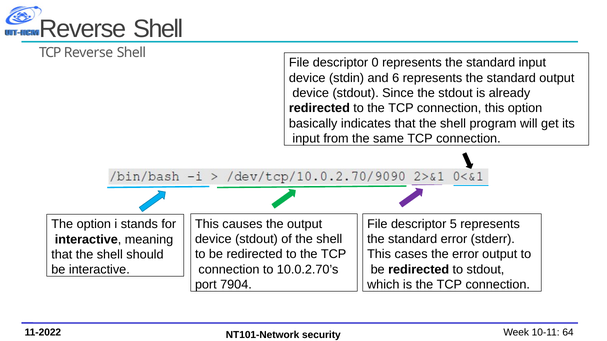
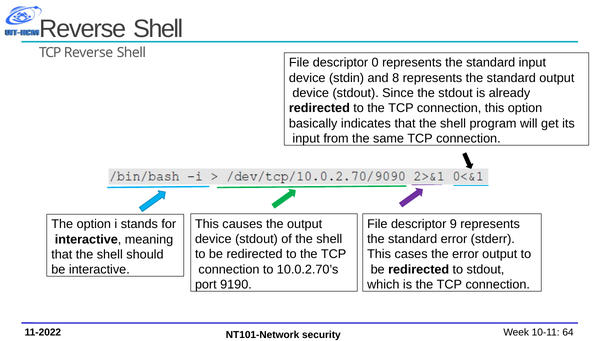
6: 6 -> 8 (396, 78)
5: 5 -> 9 (453, 224)
7904: 7904 -> 9190 (236, 285)
